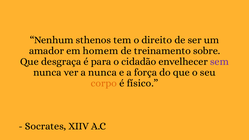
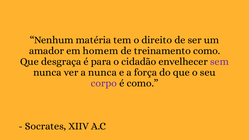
sthenos: sthenos -> matéria (93, 40)
treinamento sobre: sobre -> como (207, 51)
corpo colour: orange -> purple (104, 83)
é físico: físico -> como (142, 83)
